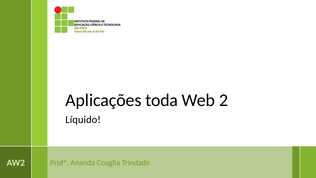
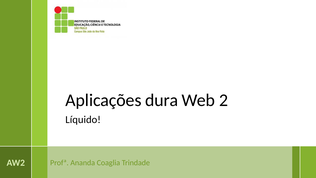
toda: toda -> dura (162, 100)
